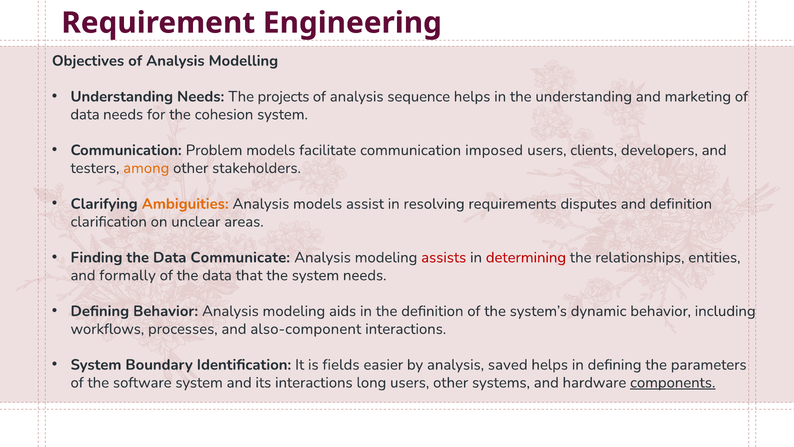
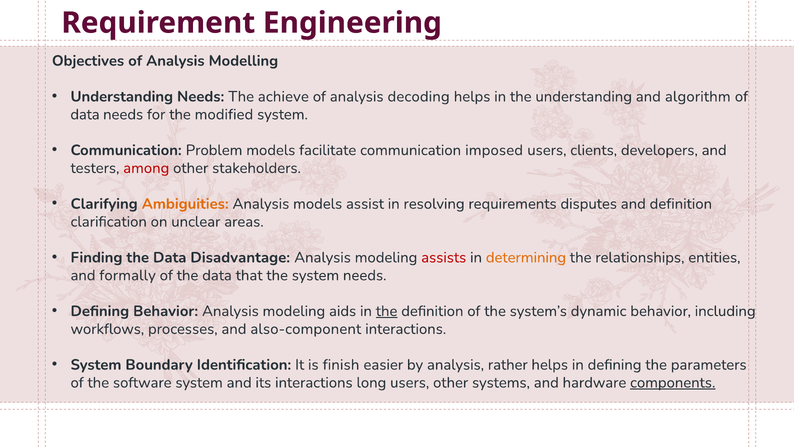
projects: projects -> achieve (283, 96)
sequence: sequence -> decoding (419, 96)
marketing: marketing -> algorithm (698, 96)
cohesion: cohesion -> modified (224, 114)
among colour: orange -> red (146, 168)
Communicate: Communicate -> Disadvantage (240, 257)
determining colour: red -> orange (526, 257)
the underline: none -> present (387, 311)
fields: fields -> finish (341, 364)
saved: saved -> rather (508, 364)
